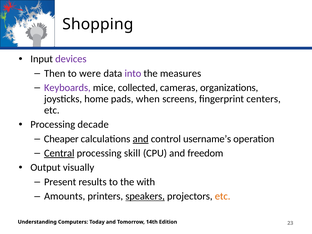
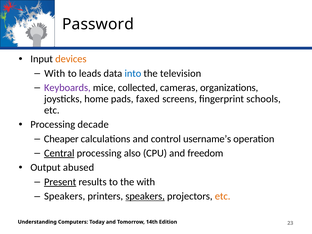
Shopping: Shopping -> Password (98, 24)
devices colour: purple -> orange (71, 59)
Then: Then -> With (55, 73)
were: were -> leads (90, 73)
into colour: purple -> blue (133, 73)
measures: measures -> television (181, 73)
when: when -> faxed (148, 99)
centers: centers -> schools (263, 99)
and underline: present -> none (141, 139)
skill: skill -> also (132, 153)
visually: visually -> abused (79, 168)
Present underline: none -> present (60, 182)
Amounts: Amounts -> Speakers (65, 196)
